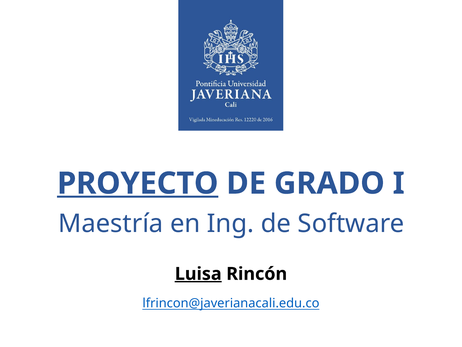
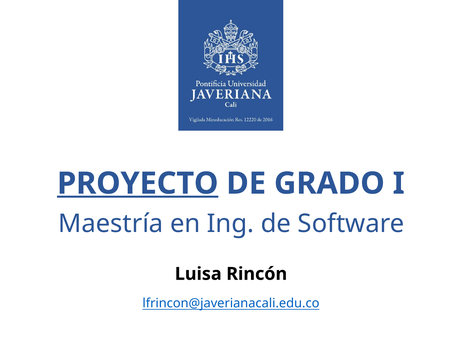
Luisa underline: present -> none (198, 274)
